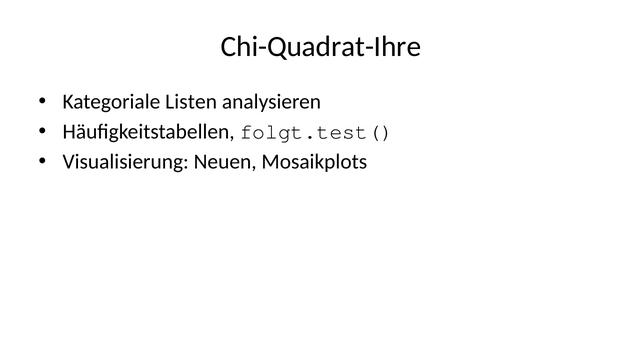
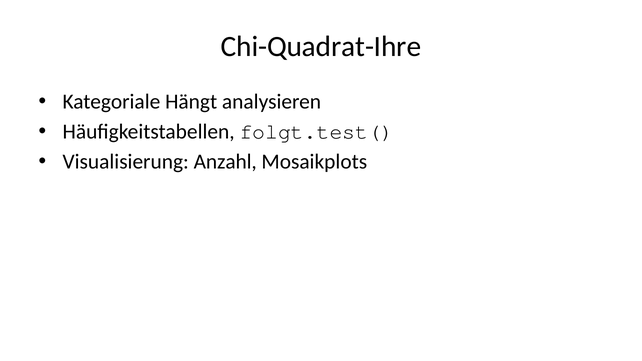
Listen: Listen -> Hängt (191, 102)
Neuen: Neuen -> Anzahl (225, 162)
